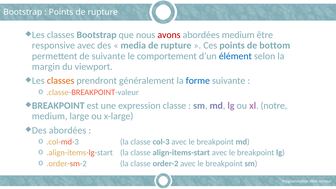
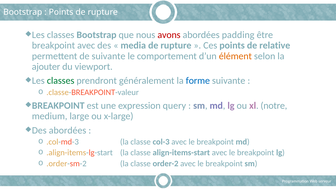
abordées medium: medium -> padding (238, 35)
responsive: responsive -> breakpoint (53, 45)
bottom: bottom -> relative (275, 45)
élément colour: blue -> orange (235, 56)
margin: margin -> ajouter (46, 67)
classes colour: orange -> green (61, 81)
expression classe: classe -> query (174, 106)
